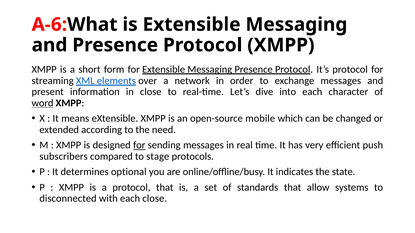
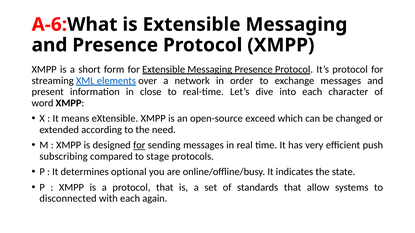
word underline: present -> none (43, 103)
mobile: mobile -> exceed (260, 119)
subscribers: subscribers -> subscribing (64, 157)
each close: close -> again (155, 199)
